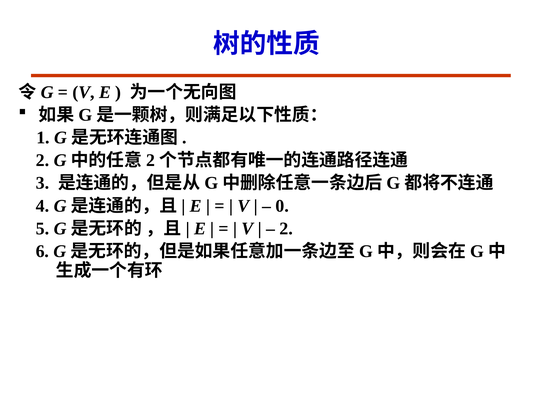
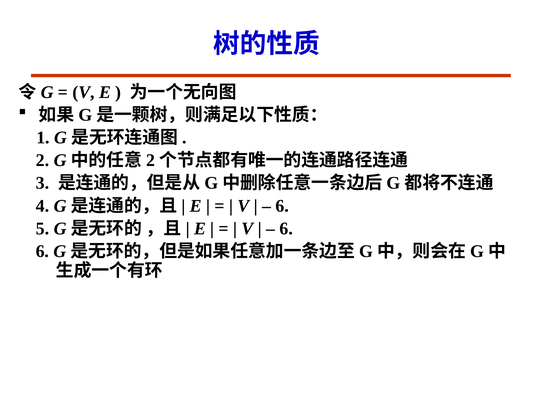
0: 0 -> 6 (282, 206)
2: 2 -> 6 (286, 228)
